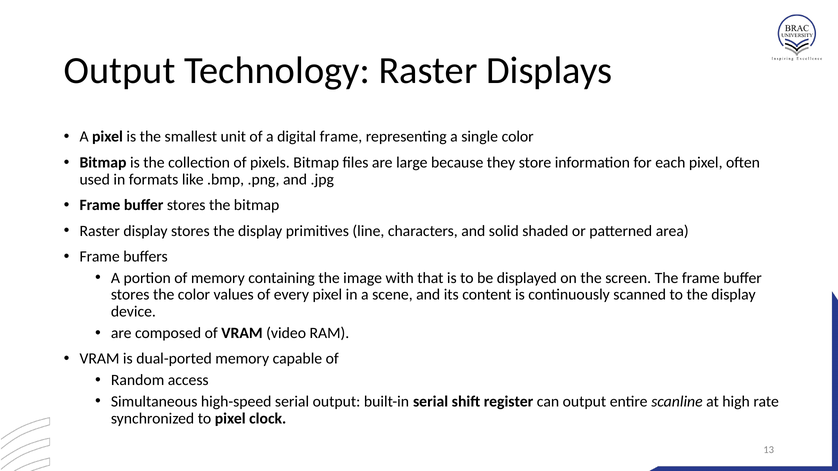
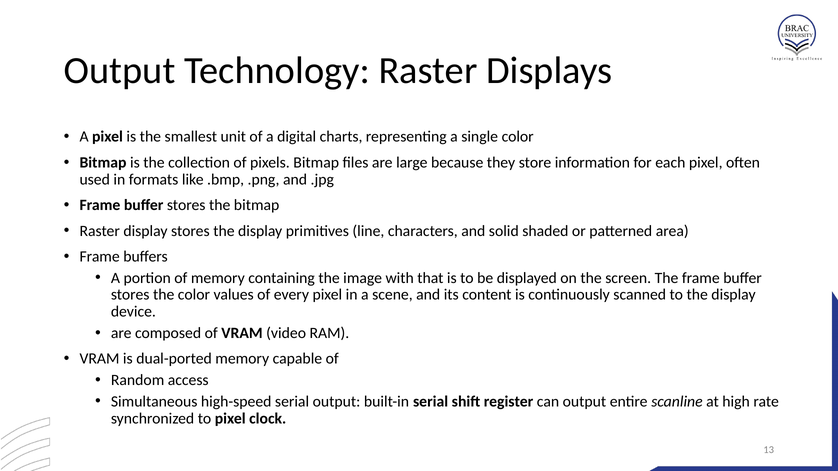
digital frame: frame -> charts (341, 137)
